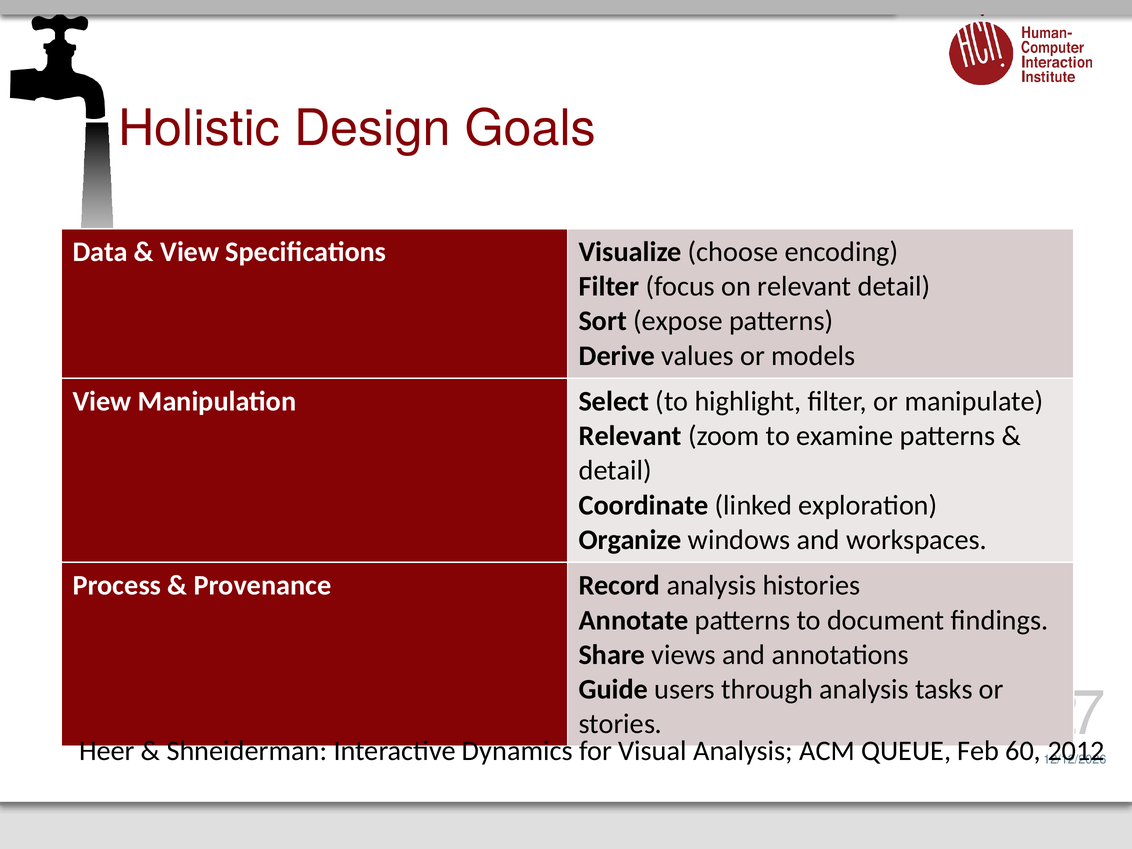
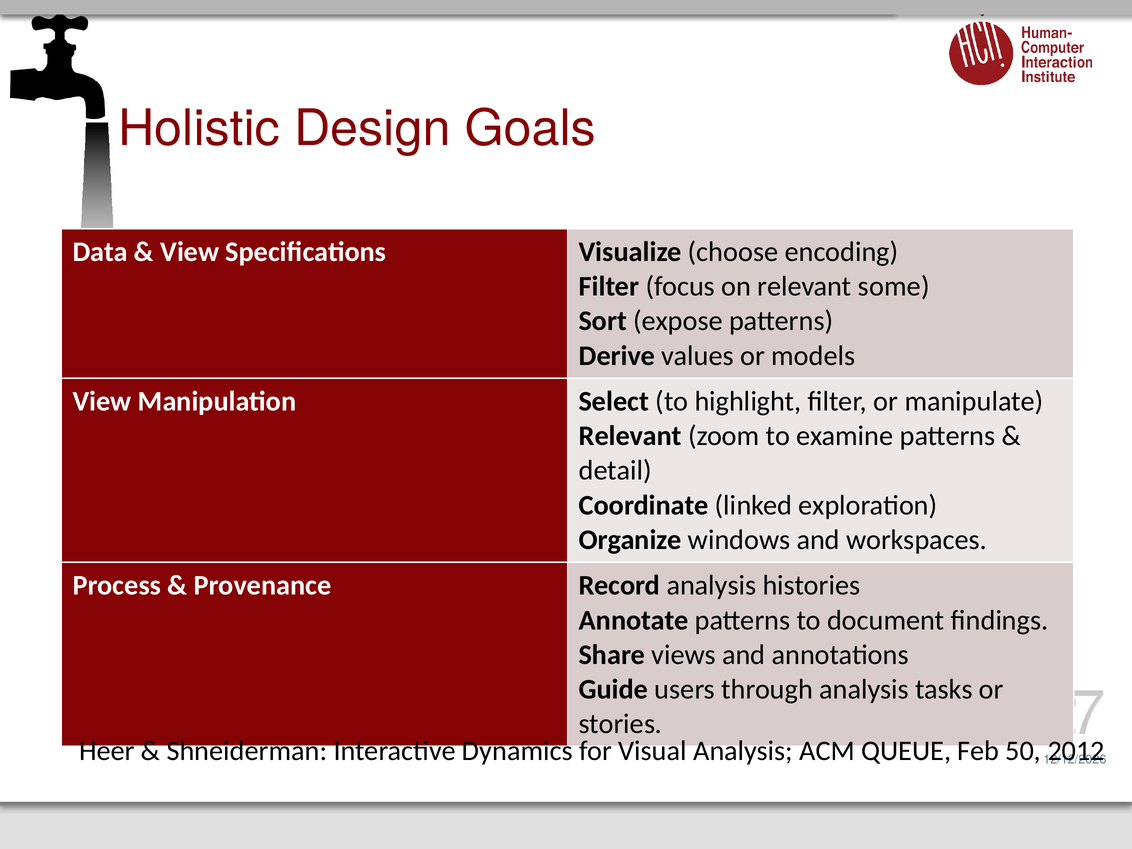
relevant detail: detail -> some (894, 287)
60: 60 -> 50 (1023, 751)
